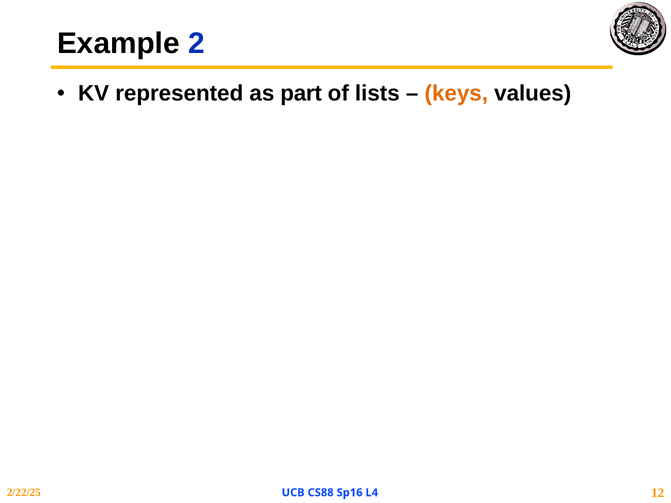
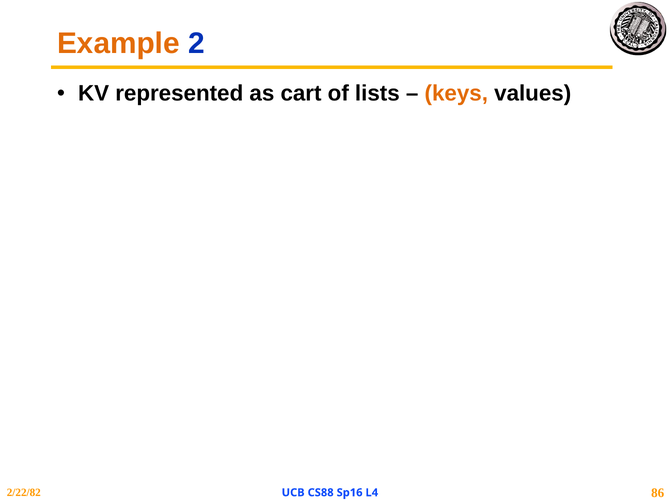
Example colour: black -> orange (118, 44)
part: part -> cart (301, 94)
2/22/25: 2/22/25 -> 2/22/82 (24, 493)
12: 12 -> 86 (658, 493)
